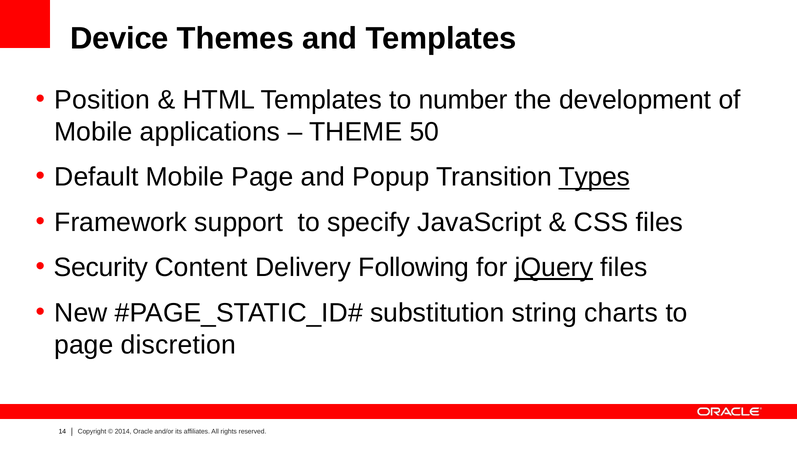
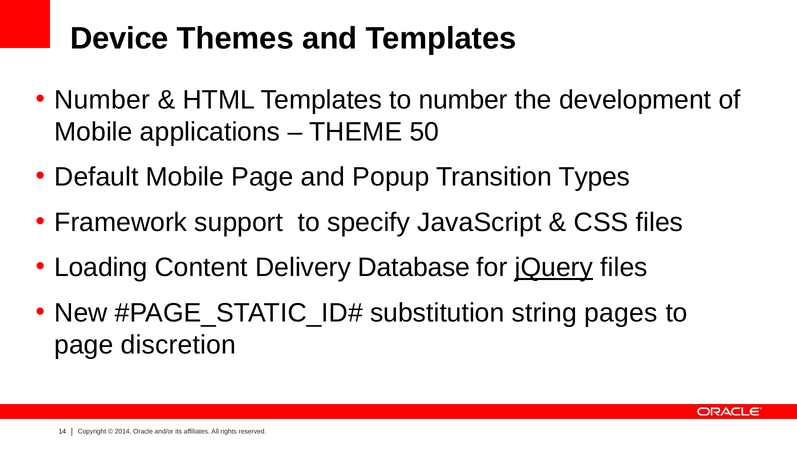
Position: Position -> Number (102, 100)
Types underline: present -> none (594, 177)
Security: Security -> Loading (101, 267)
Following: Following -> Database (414, 267)
charts: charts -> pages (621, 312)
